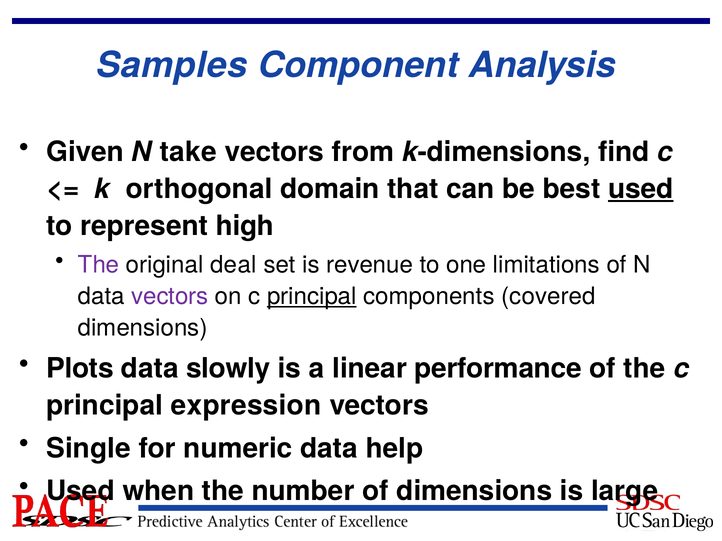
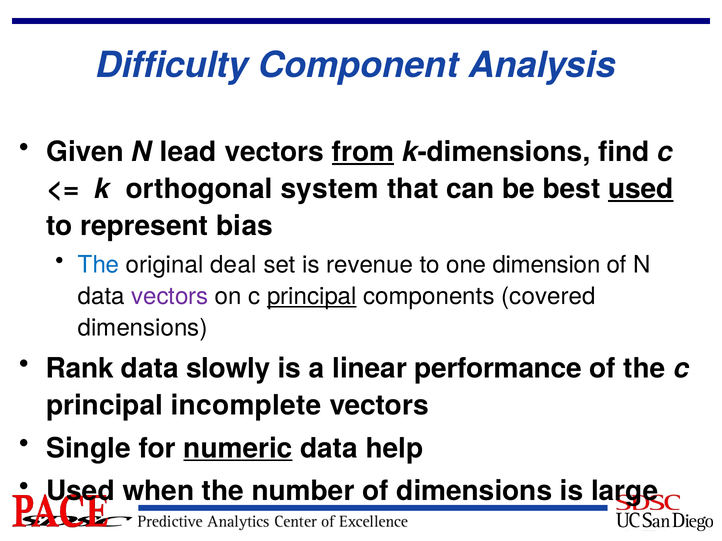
Samples: Samples -> Difficulty (172, 66)
take: take -> lead (188, 152)
from underline: none -> present (363, 152)
domain: domain -> system (330, 189)
high: high -> bias (245, 226)
The colour: purple -> blue (99, 265)
limitations: limitations -> dimension (547, 265)
Plots: Plots -> Rank (80, 369)
expression: expression -> incomplete (246, 406)
numeric underline: none -> present (238, 449)
